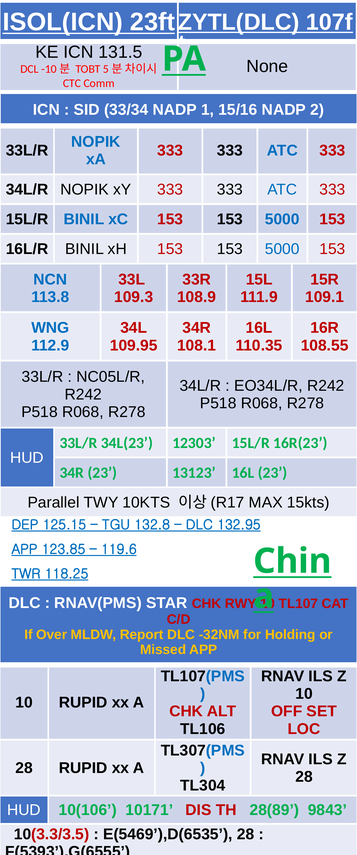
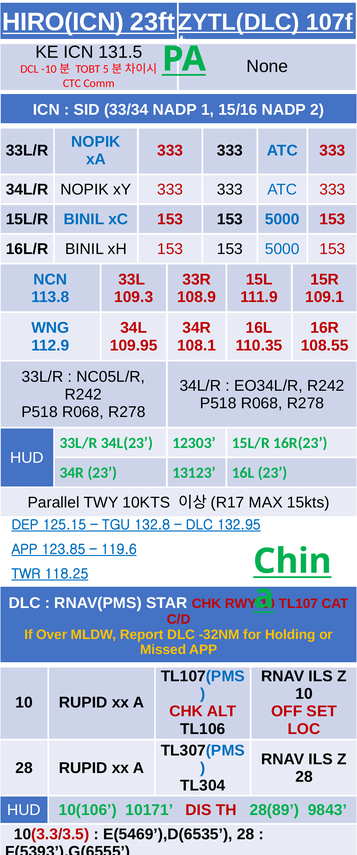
ISOL(ICN: ISOL(ICN -> HIRO(ICN (63, 22)
